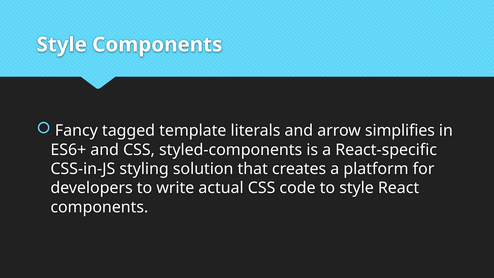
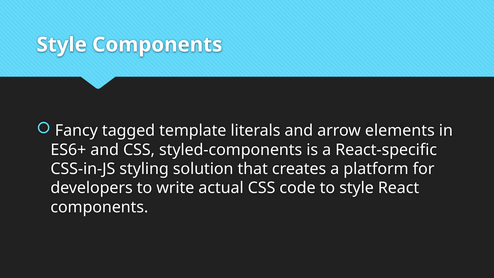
simplifies: simplifies -> elements (400, 131)
